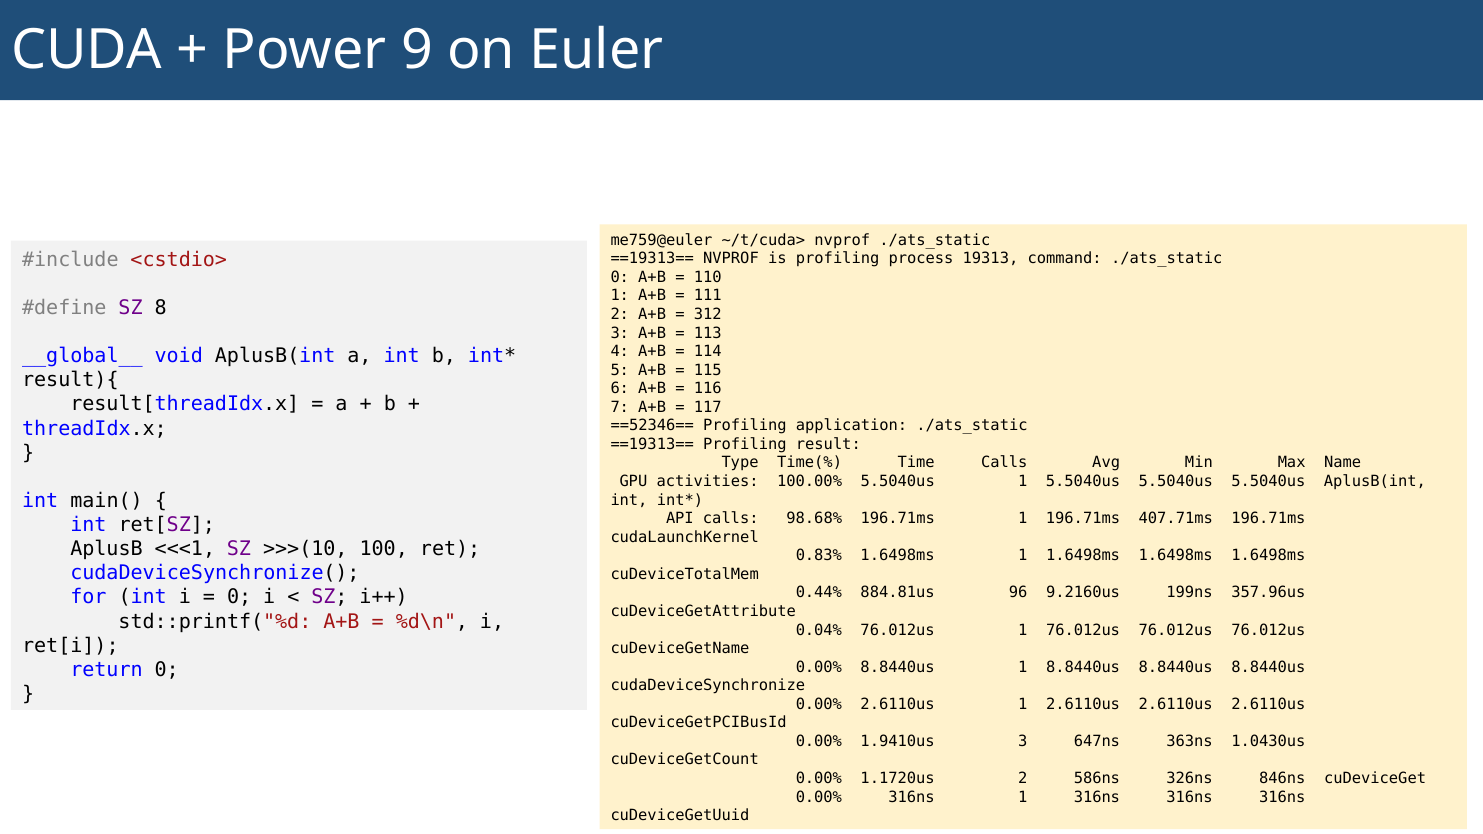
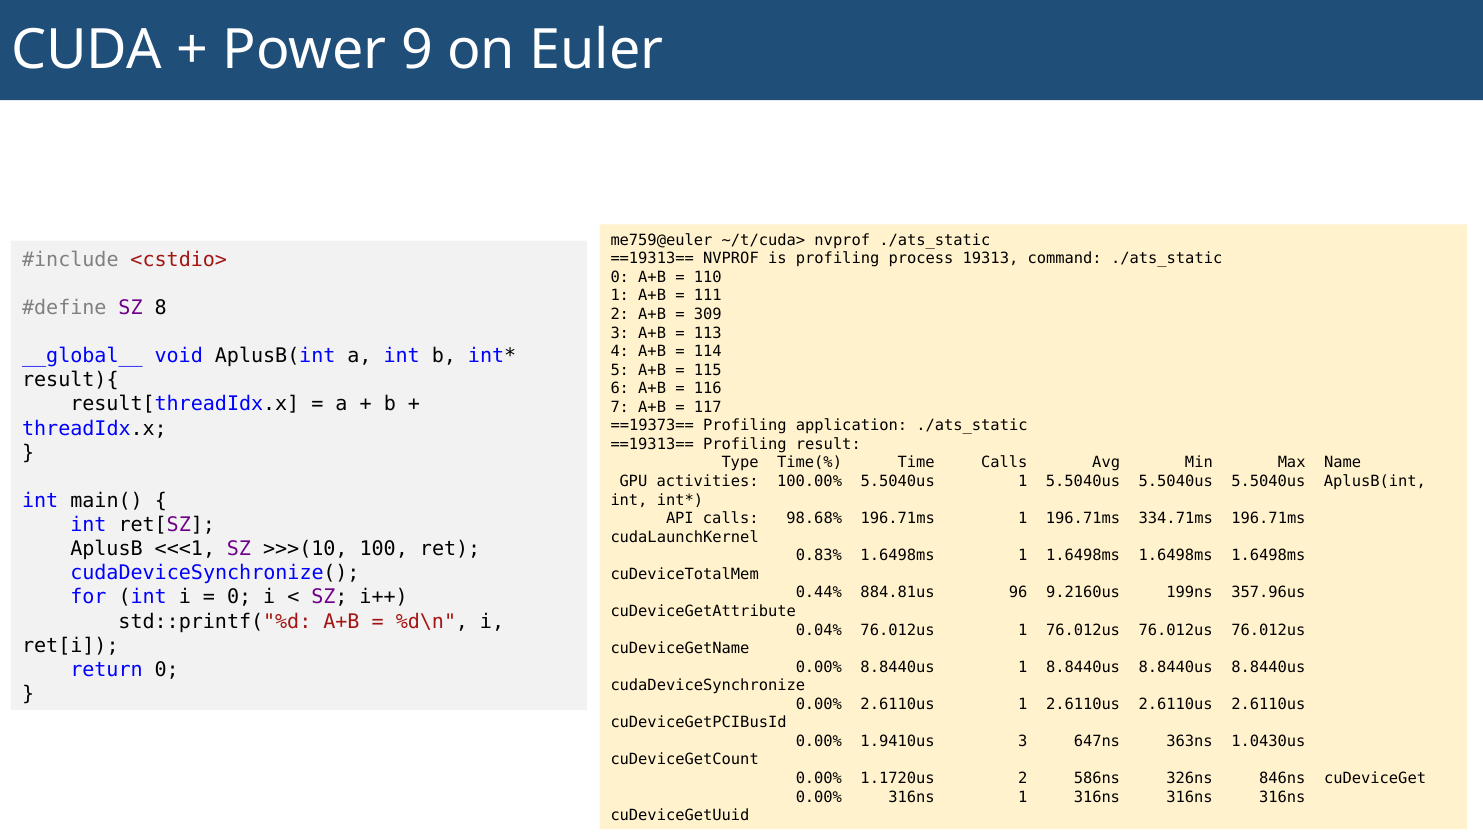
312: 312 -> 309 (708, 314)
==52346==: ==52346== -> ==19373== (652, 426)
407.71ms: 407.71ms -> 334.71ms (1176, 519)
